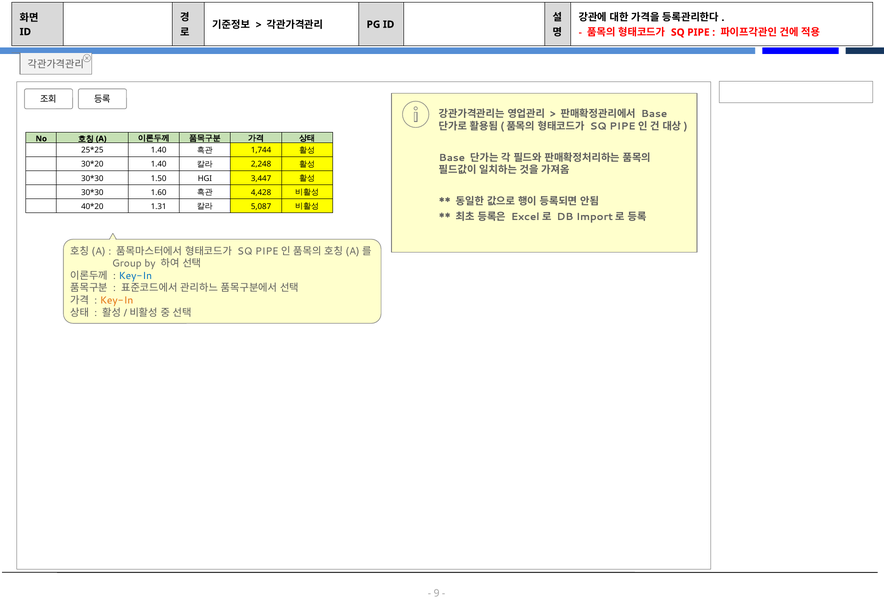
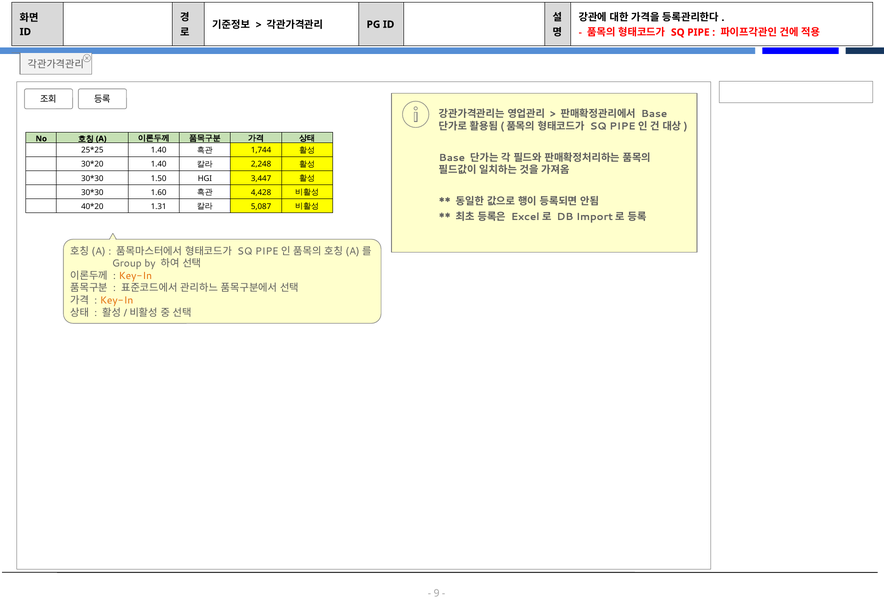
Key-In colour: blue -> orange (135, 276)
